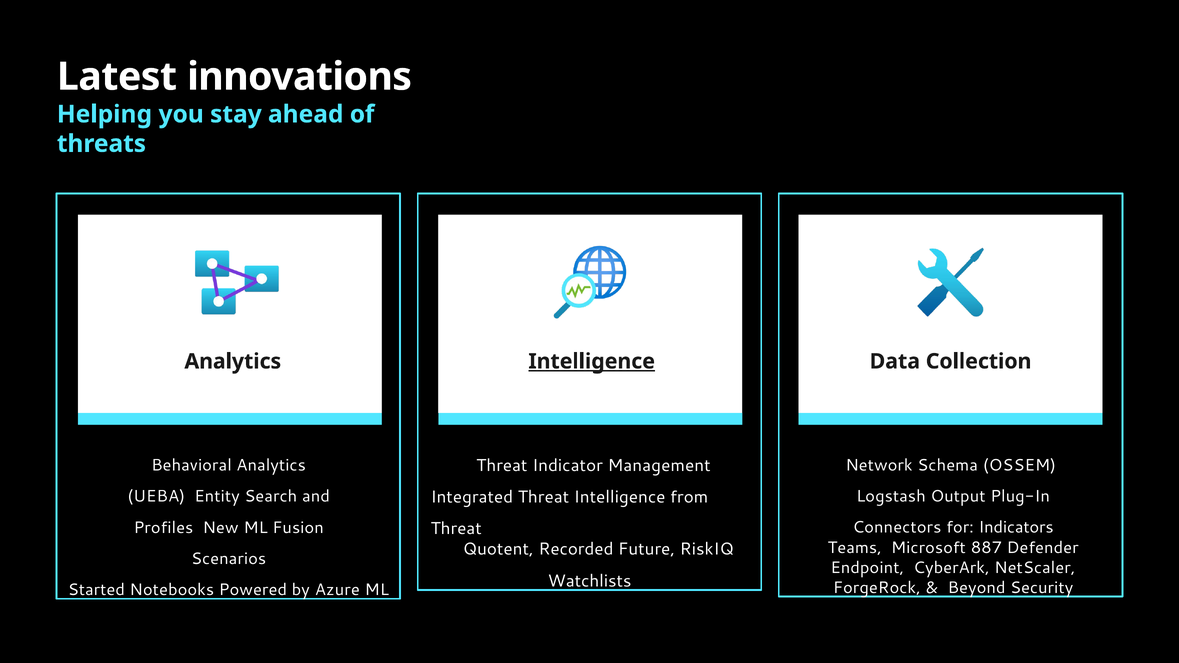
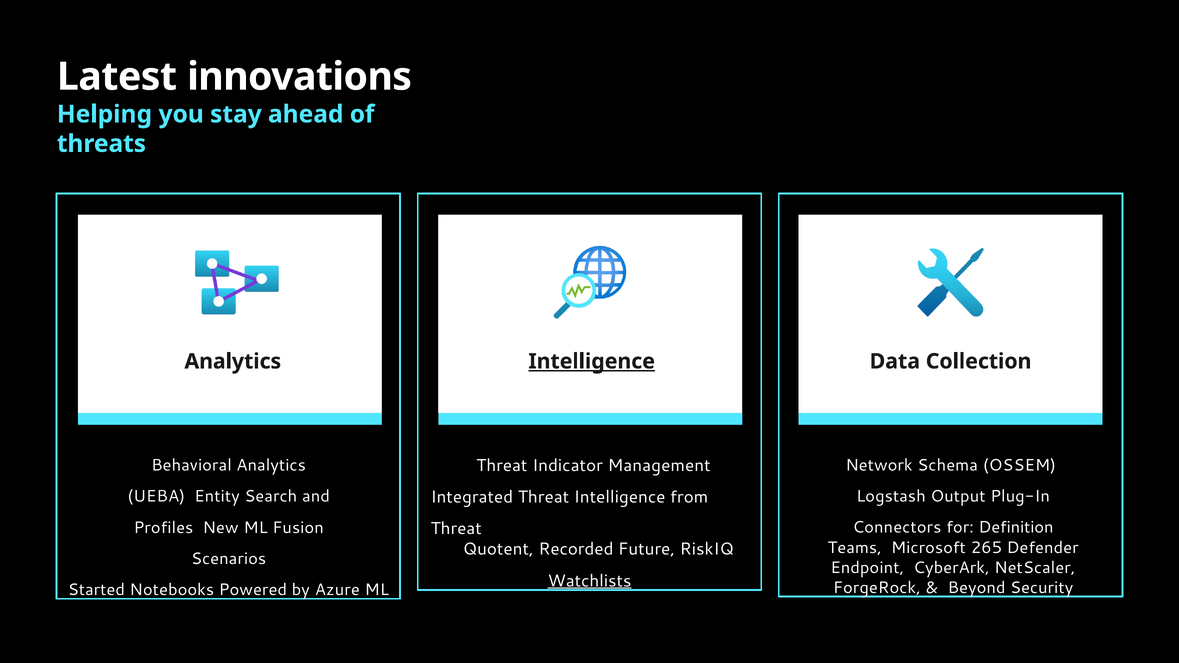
Indicators: Indicators -> Definition (1016, 528)
887: 887 -> 265 (986, 548)
Watchlists underline: none -> present (590, 581)
